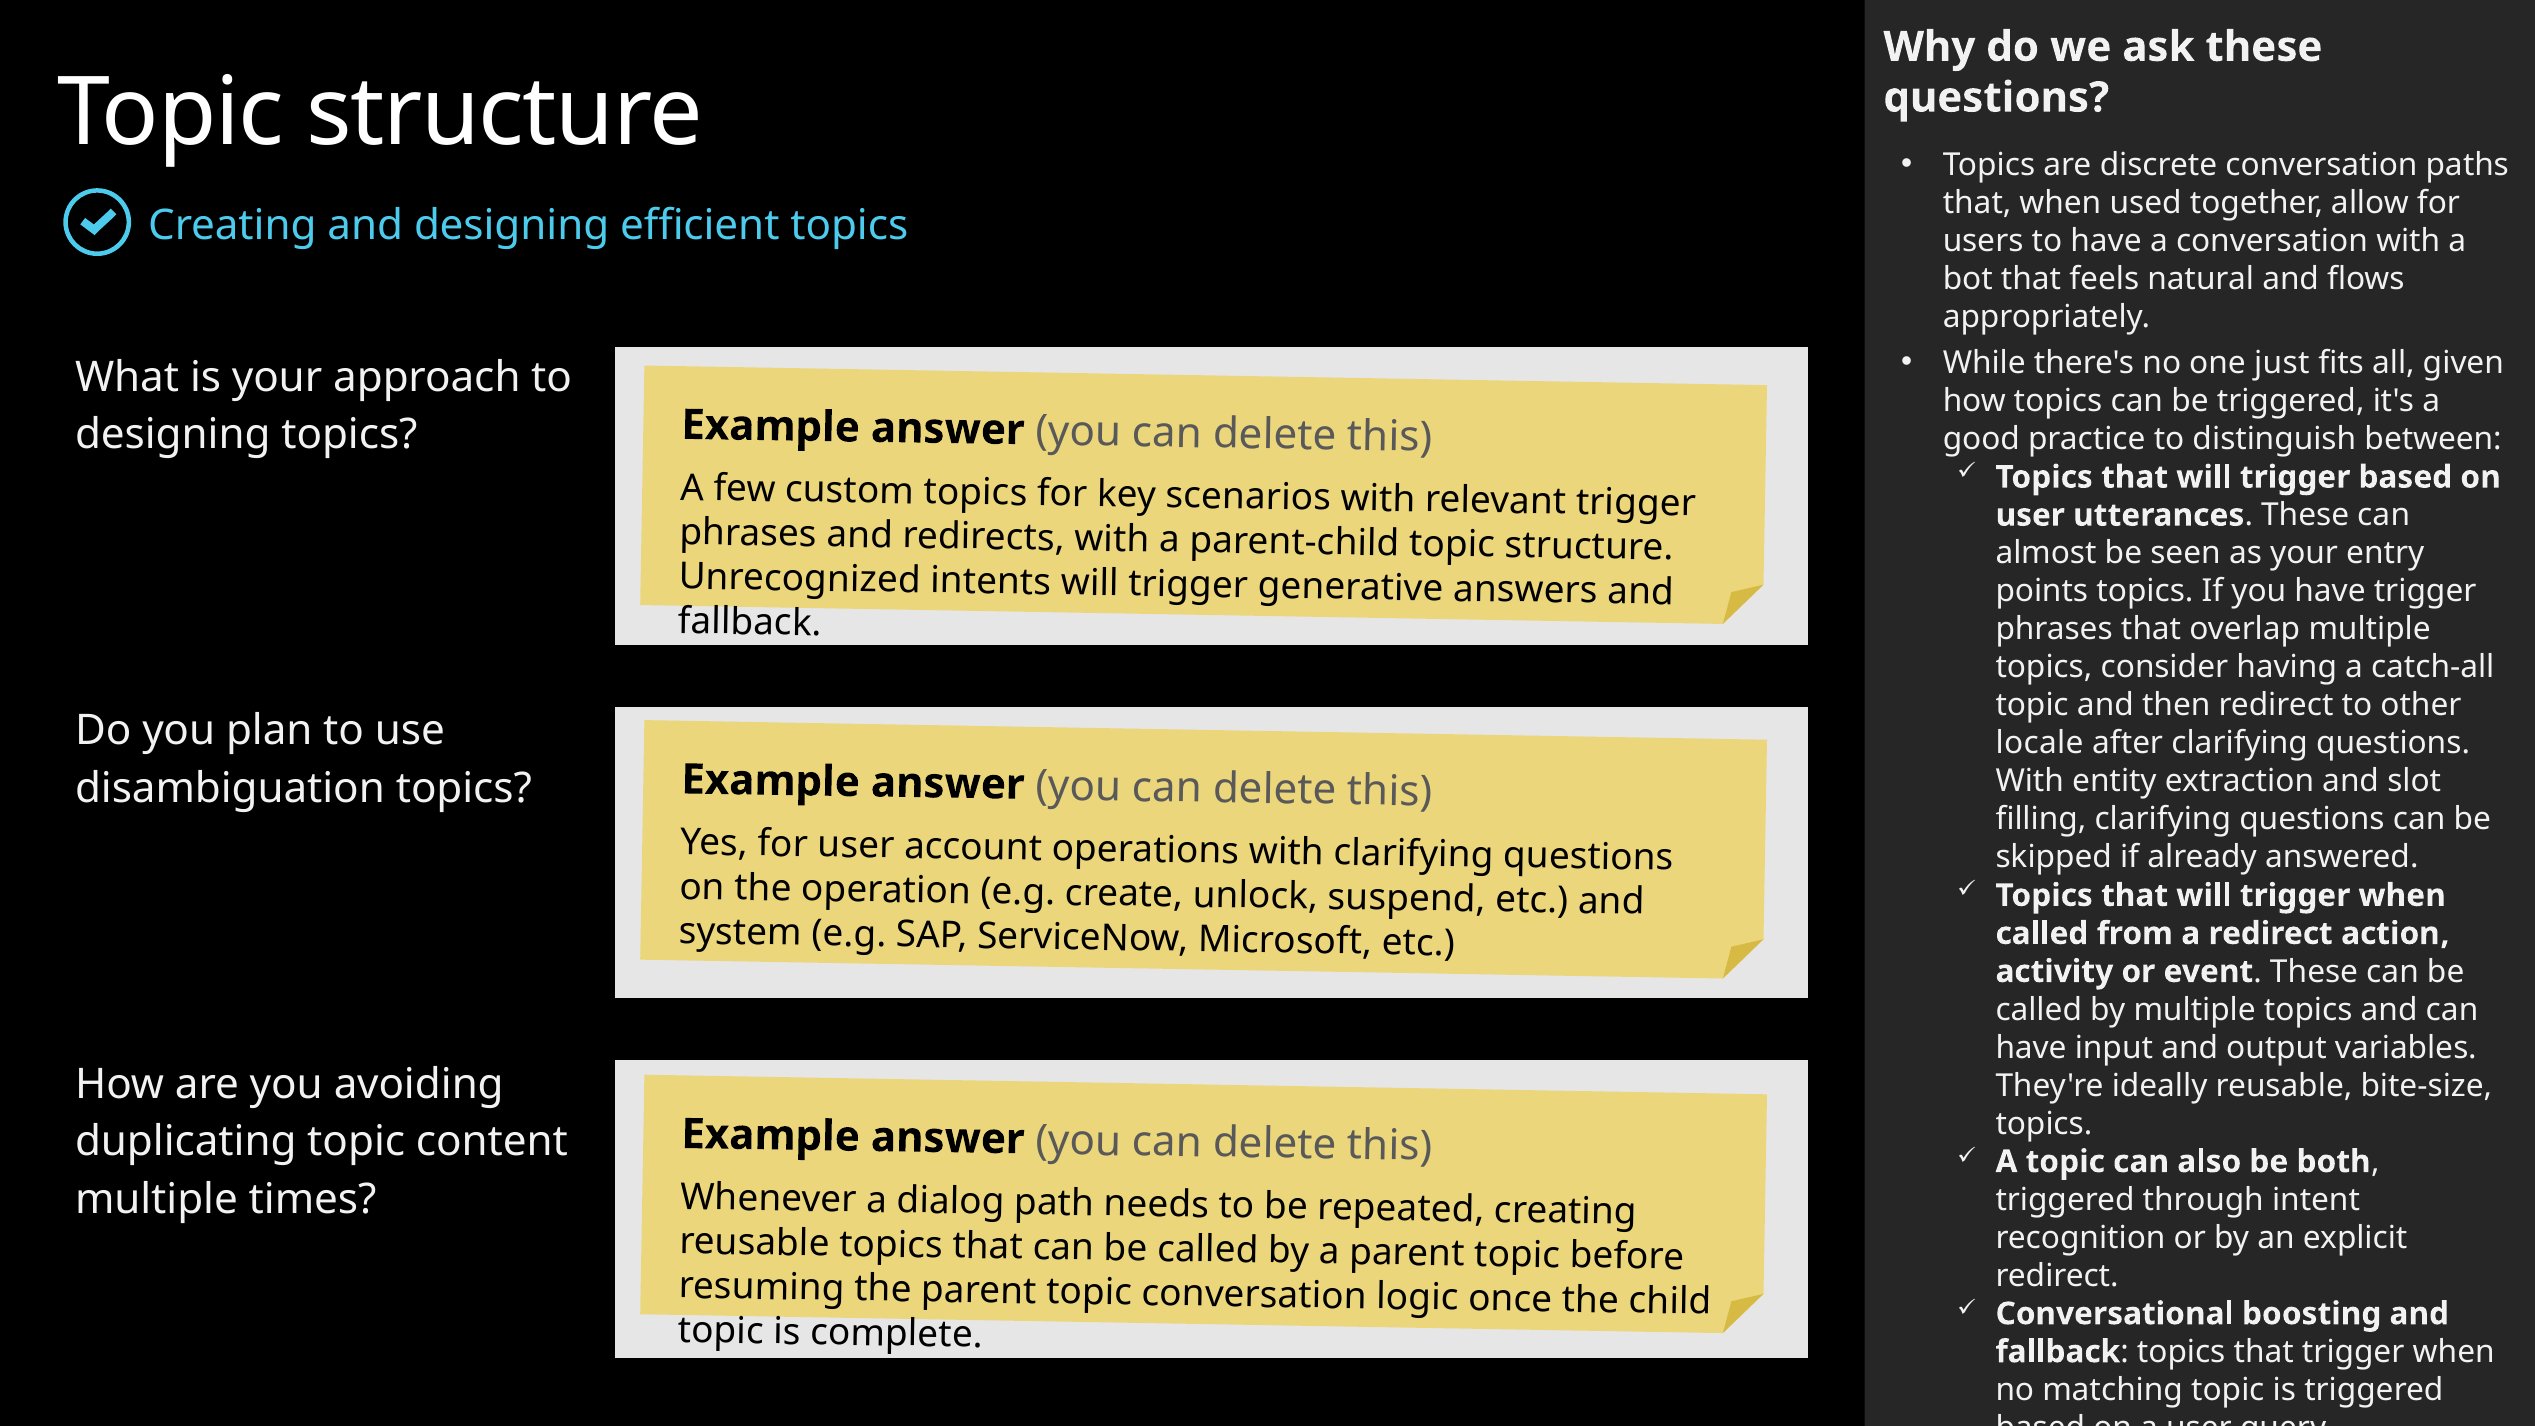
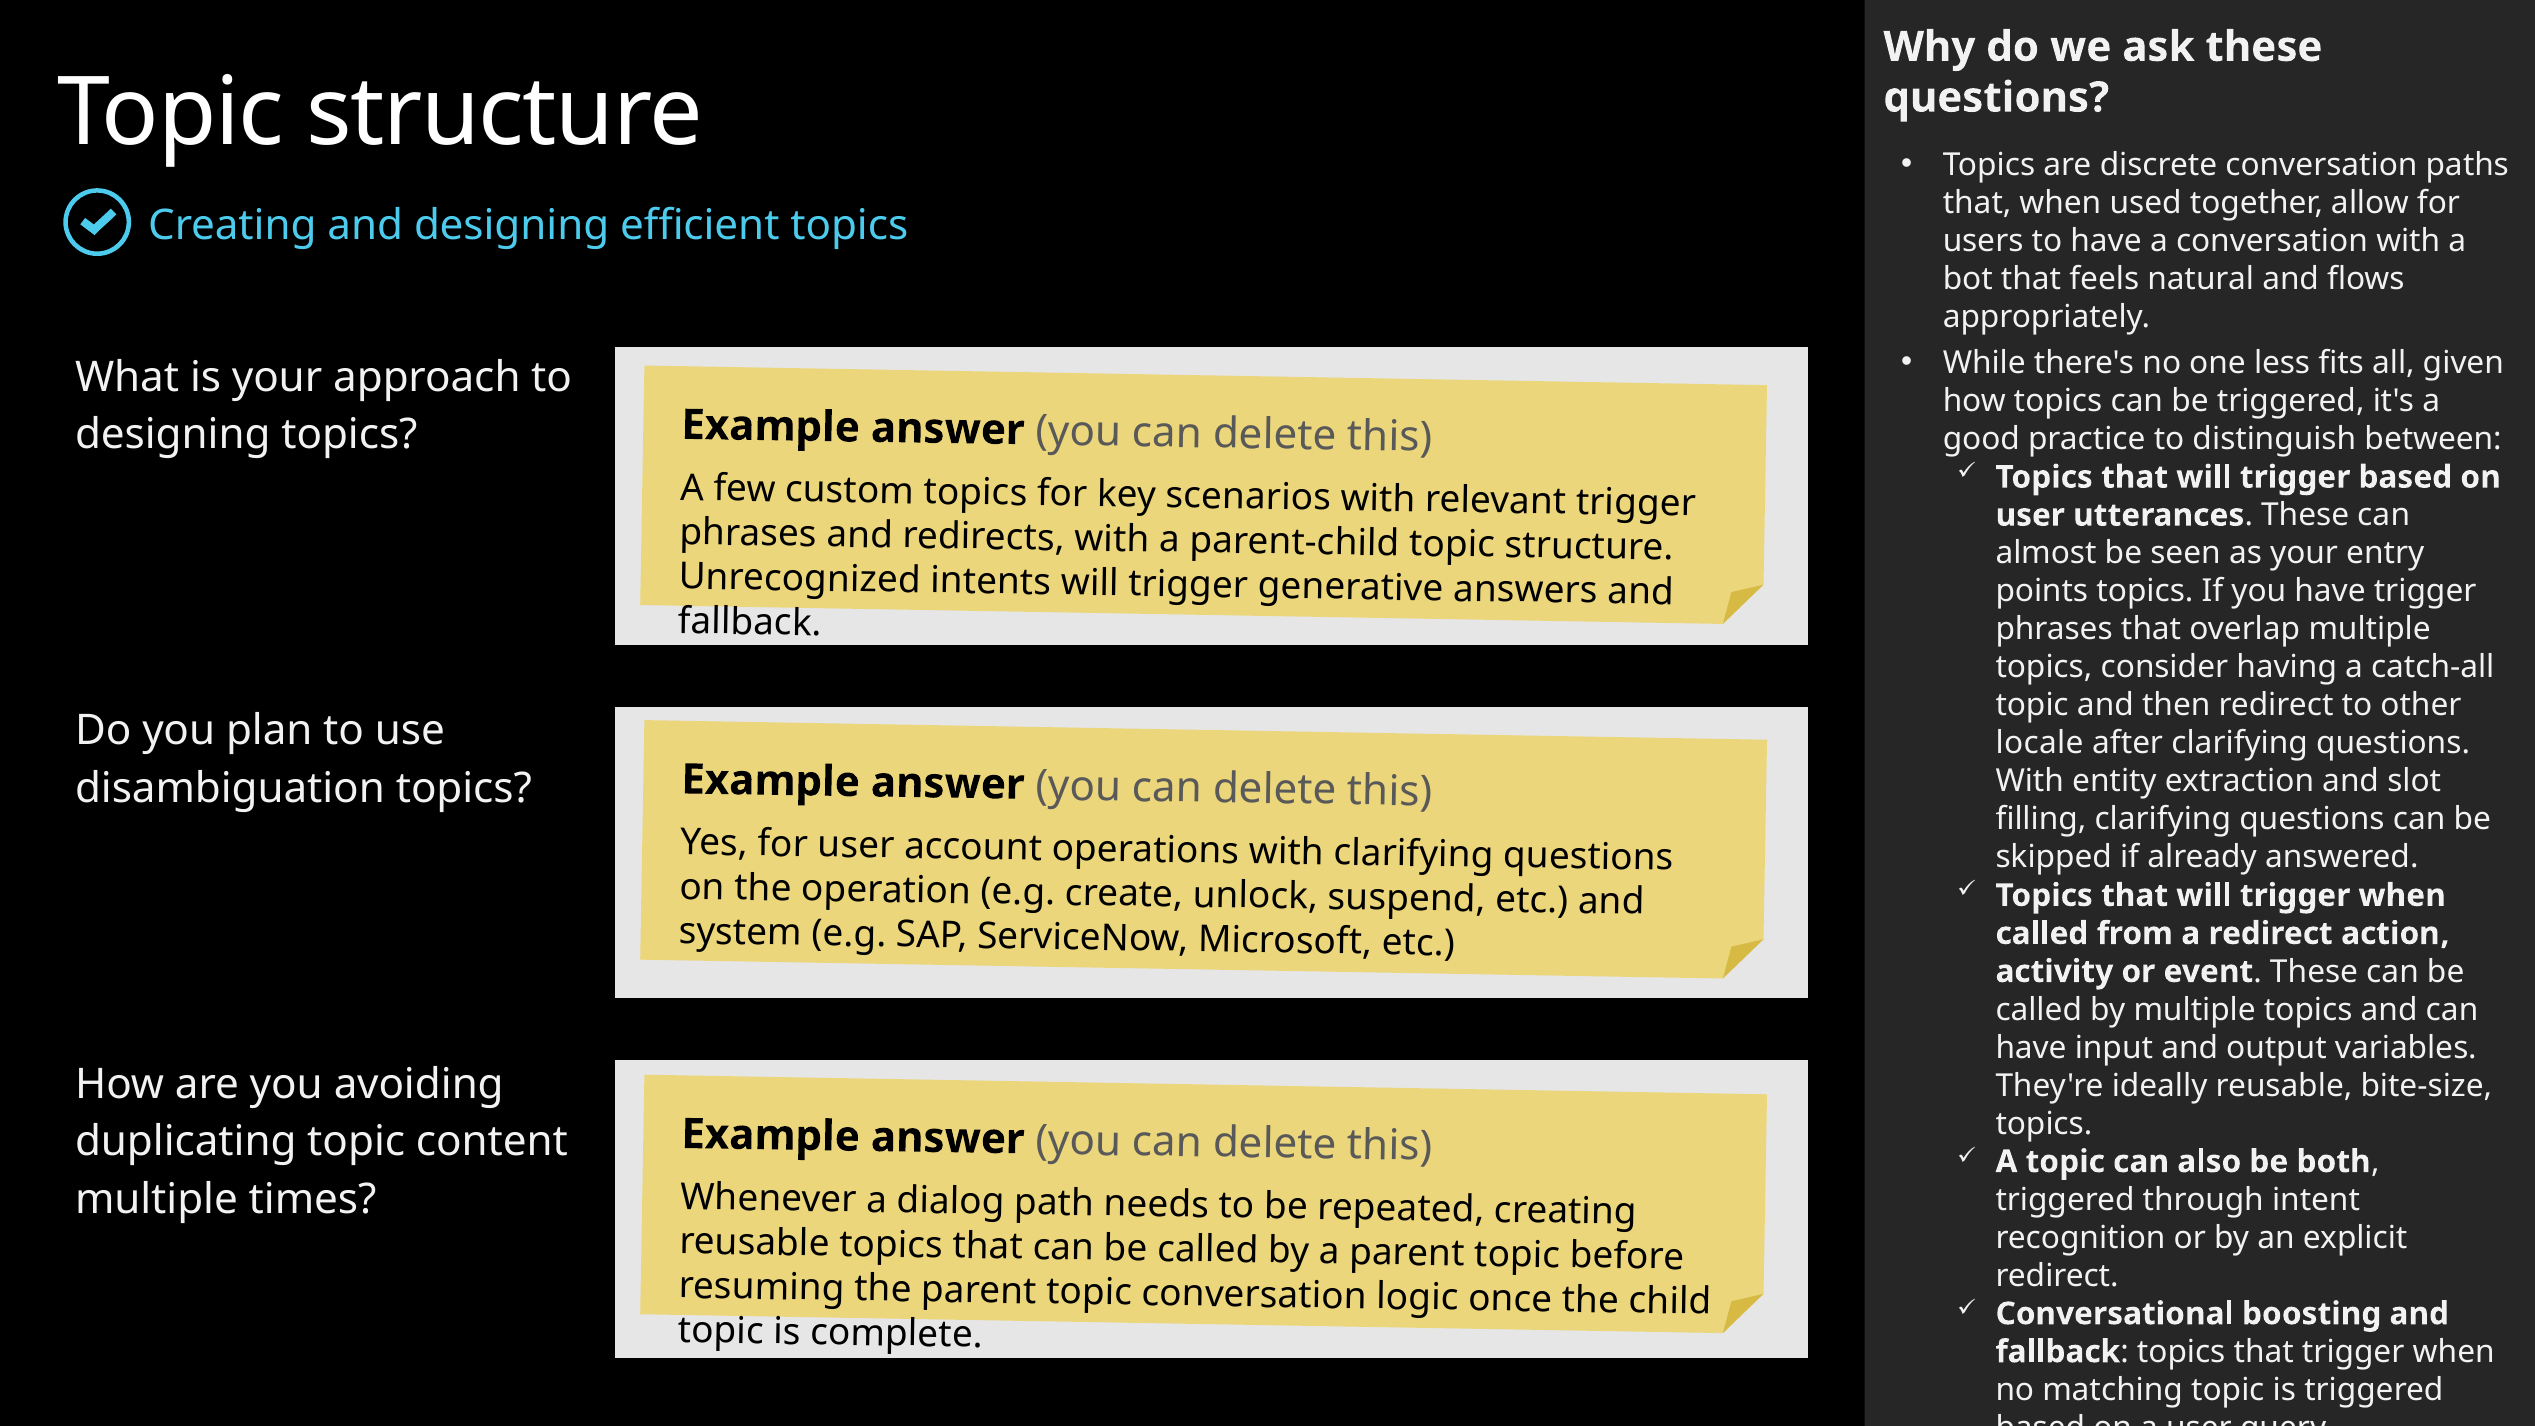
just: just -> less (2282, 363)
